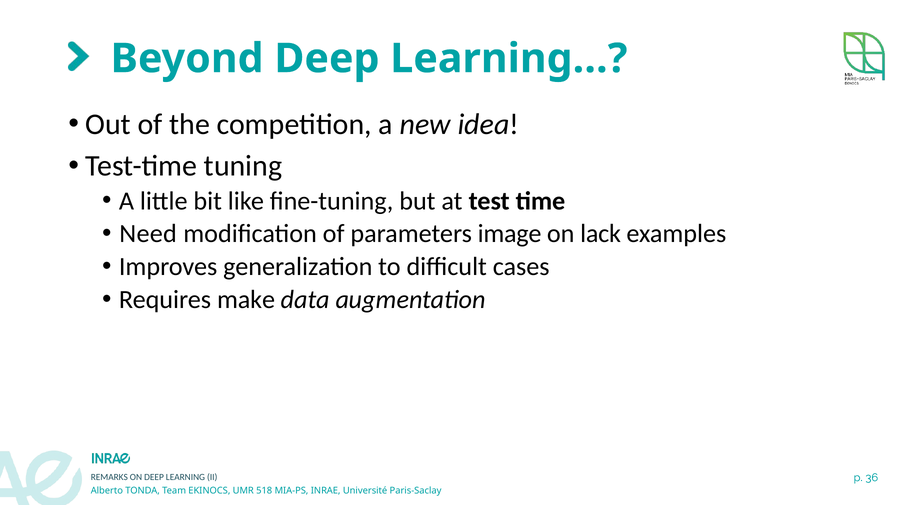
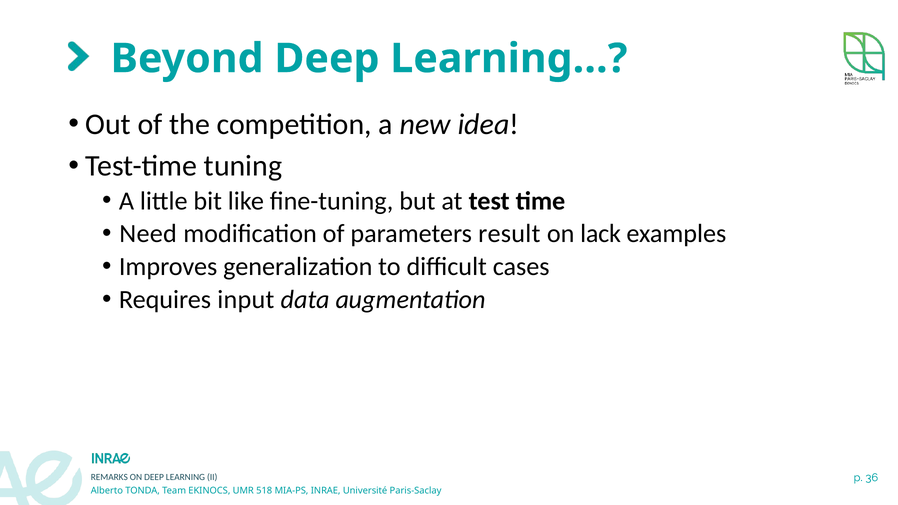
image: image -> result (509, 234)
make: make -> input (246, 300)
